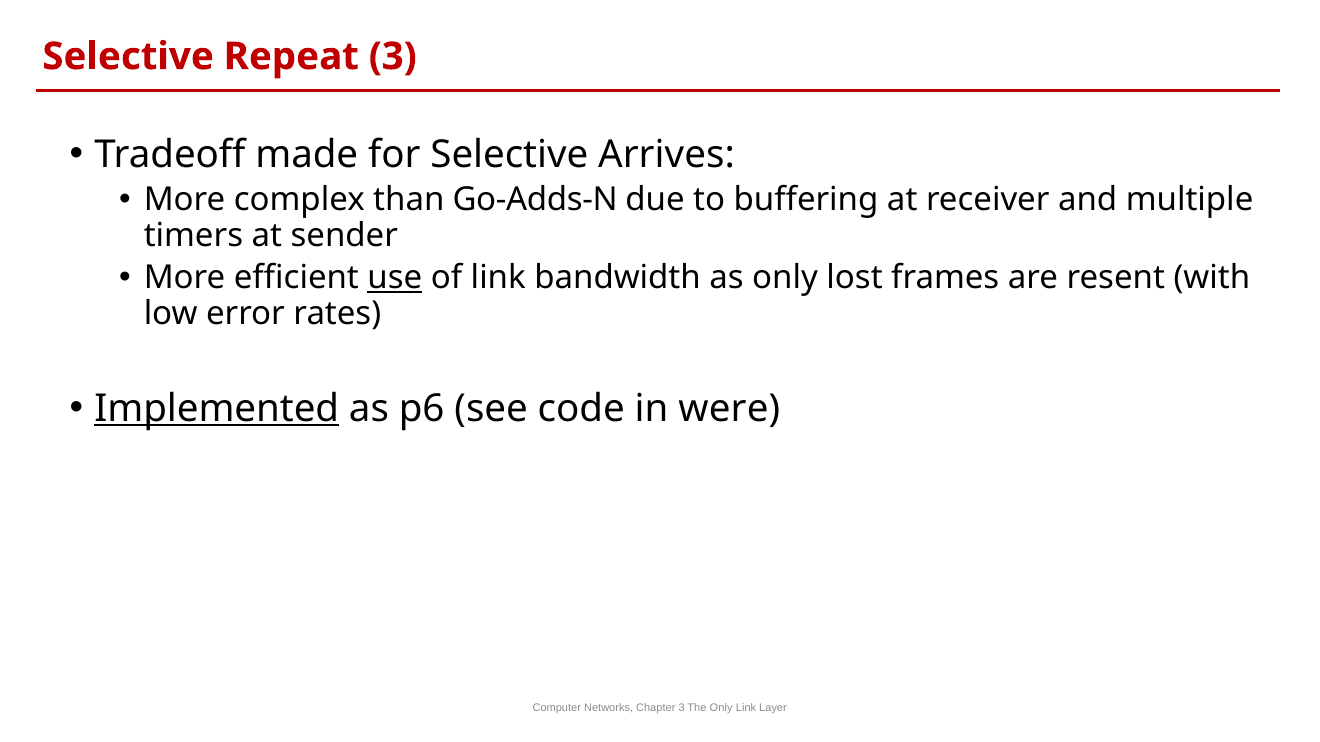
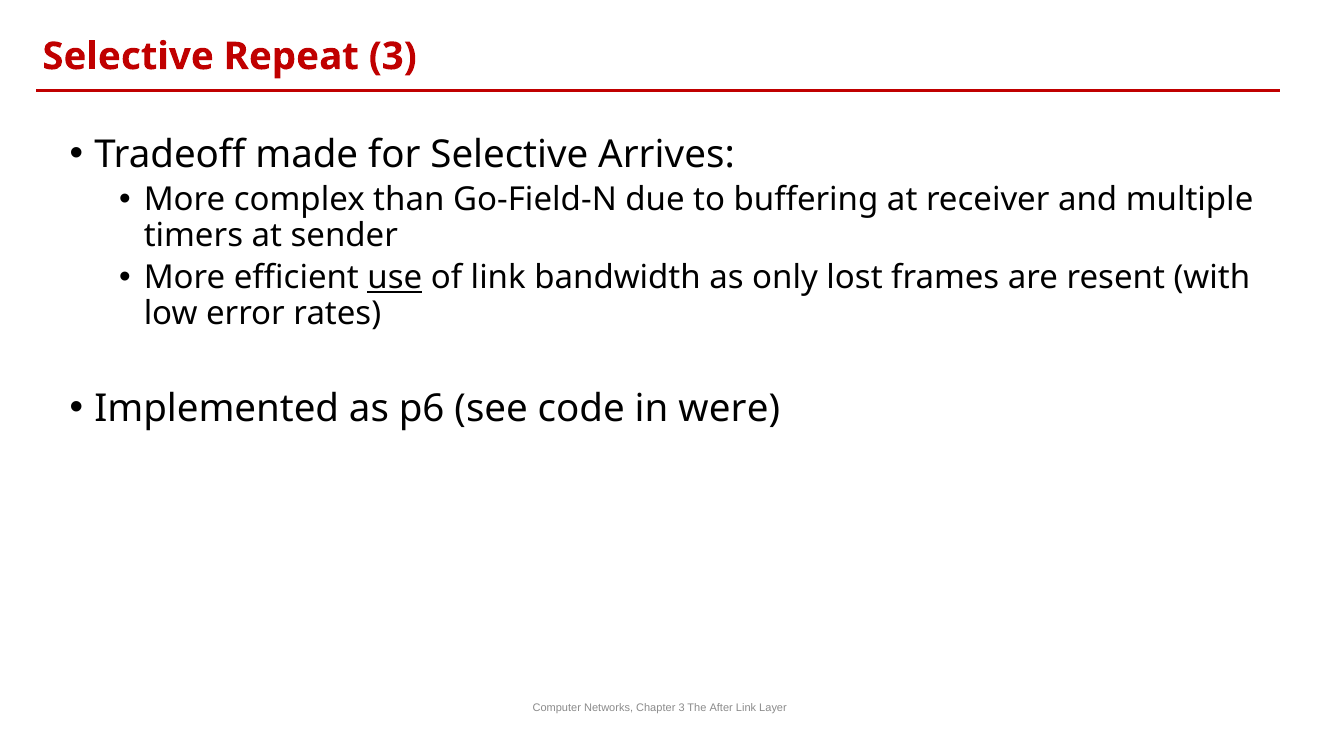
Go-Adds-N: Go-Adds-N -> Go-Field-N (535, 200)
Implemented underline: present -> none (217, 409)
The Only: Only -> After (721, 709)
